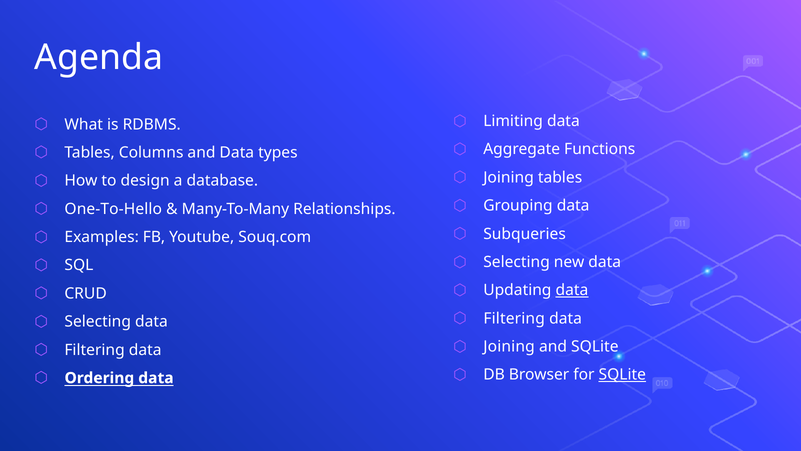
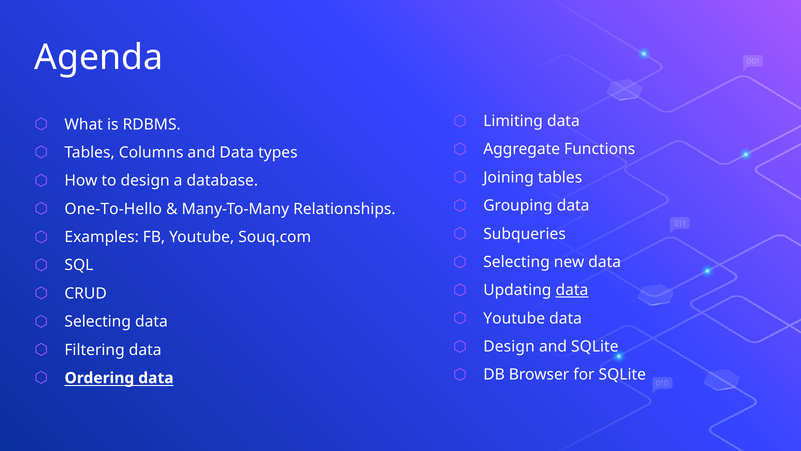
Filtering: Filtering -> Youtube (514, 318)
Joining: Joining -> Design (509, 346)
SQLite underline: present -> none (622, 374)
